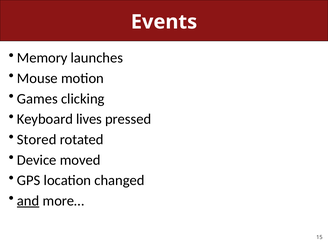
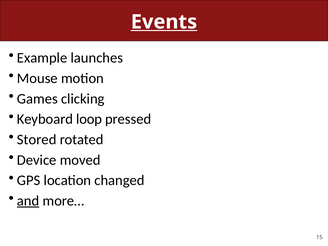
Events underline: none -> present (164, 22)
Memory: Memory -> Example (42, 58)
lives: lives -> loop (89, 119)
